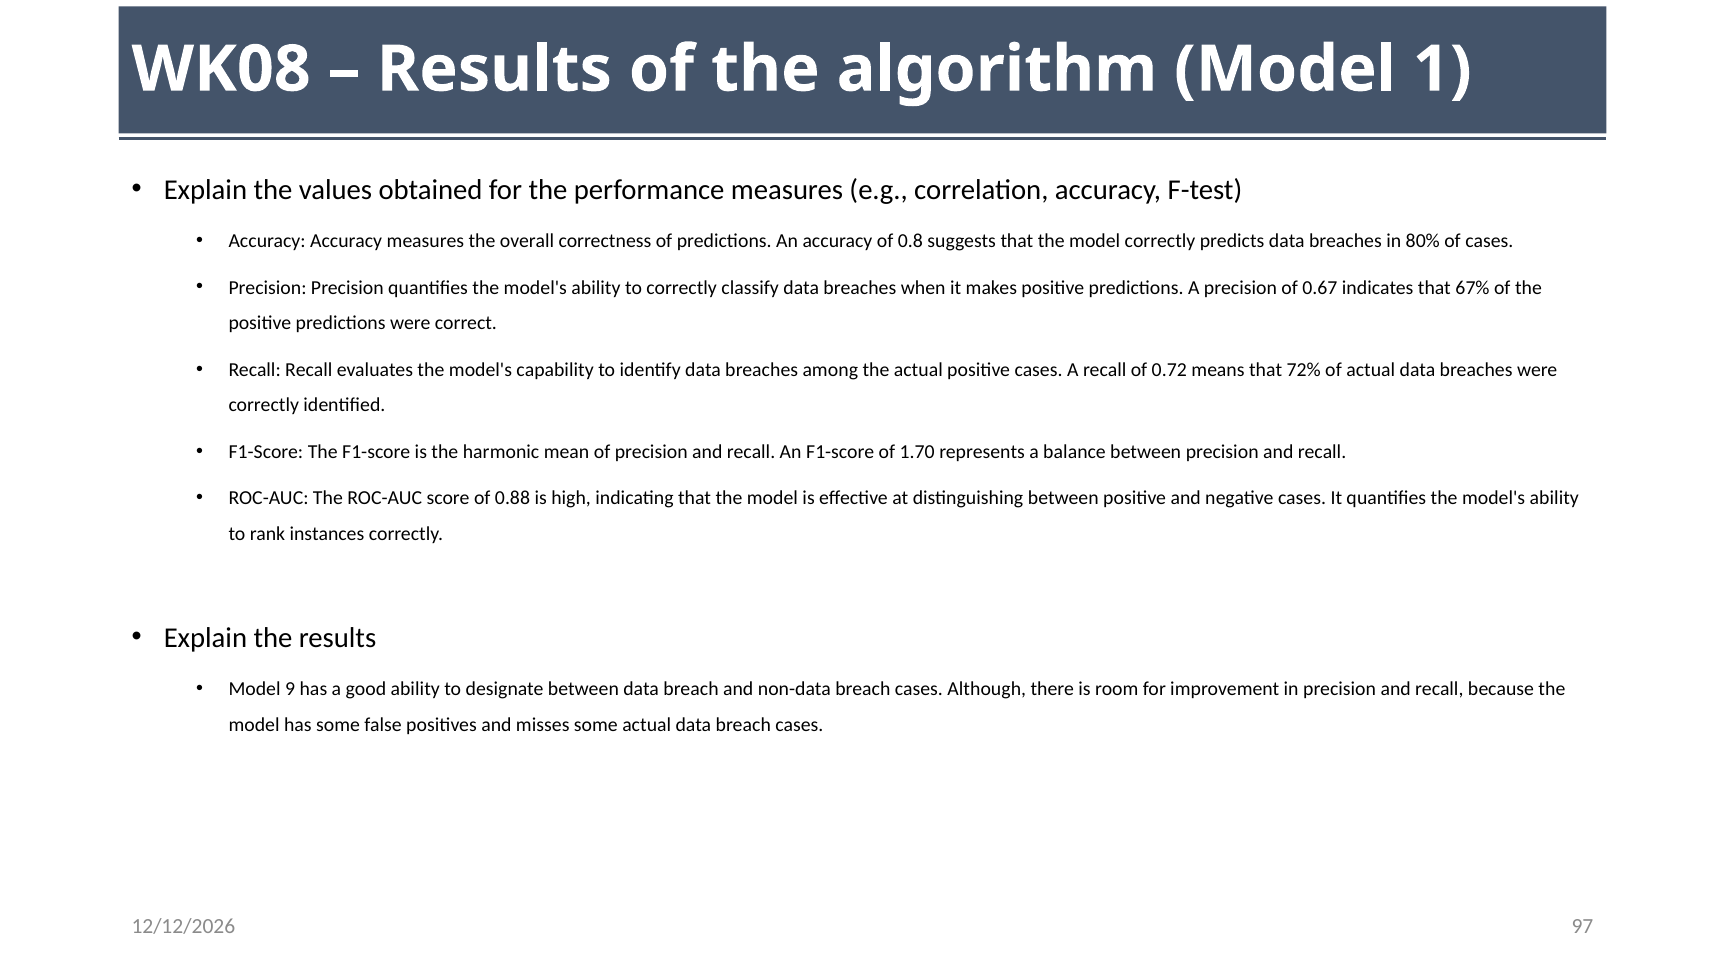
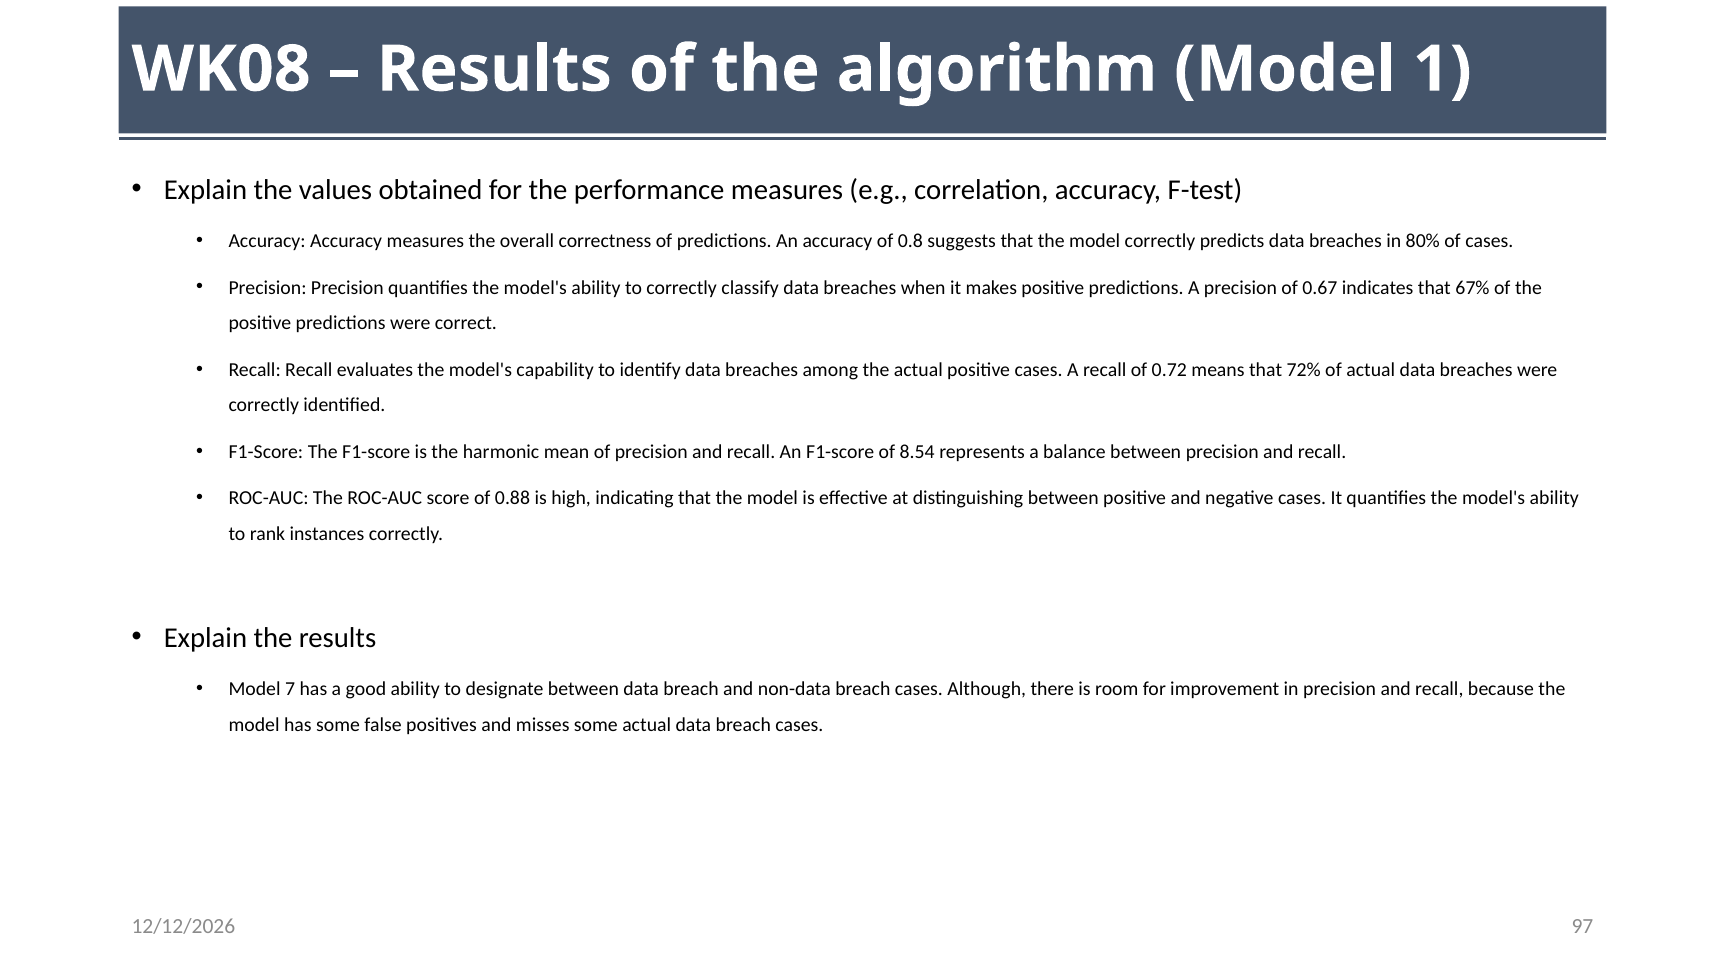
1.70: 1.70 -> 8.54 (917, 452)
9: 9 -> 7 (290, 689)
